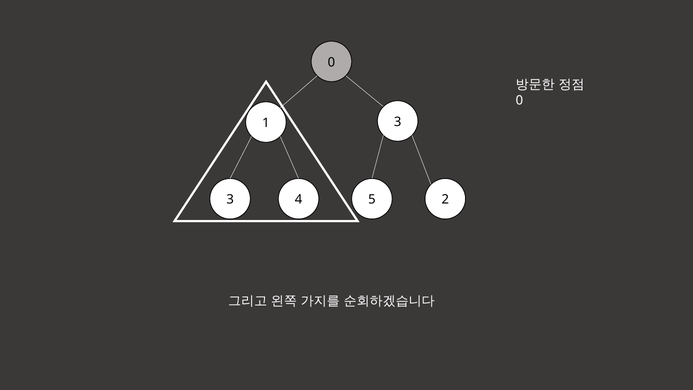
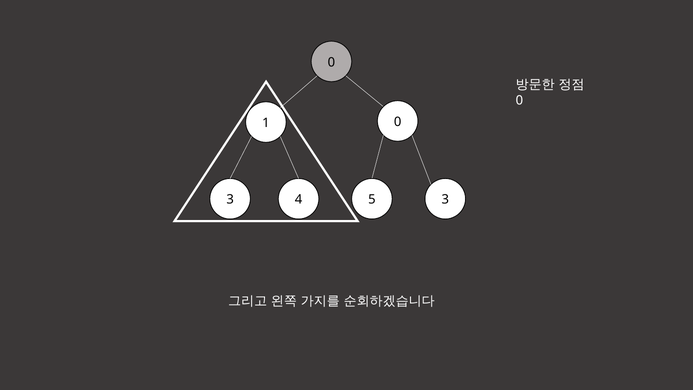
3: 3 -> 0 (398, 122)
2: 2 -> 3 (445, 200)
